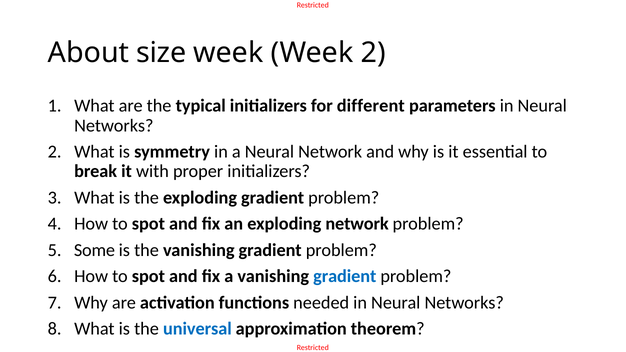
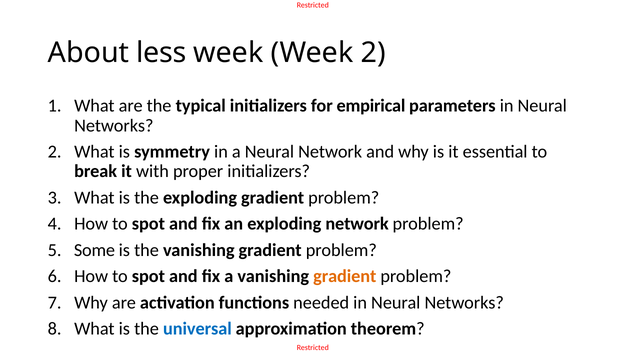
size: size -> less (161, 53)
different: different -> empirical (371, 106)
gradient colour: blue -> orange (345, 277)
